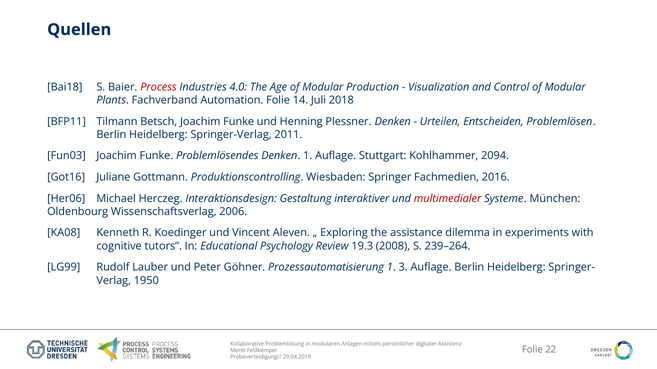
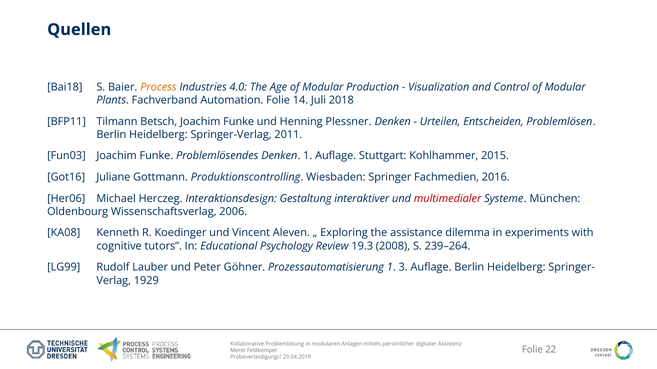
Process colour: red -> orange (158, 87)
2094: 2094 -> 2015 (495, 156)
1950: 1950 -> 1929 (146, 281)
